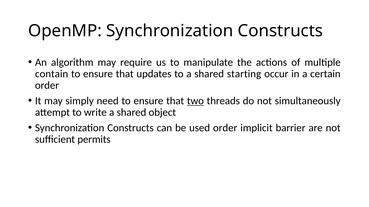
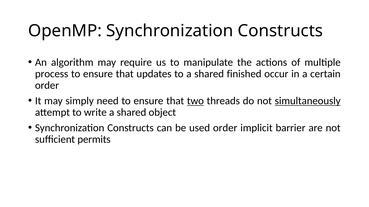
contain: contain -> process (52, 74)
starting: starting -> finished (244, 74)
simultaneously underline: none -> present (308, 101)
